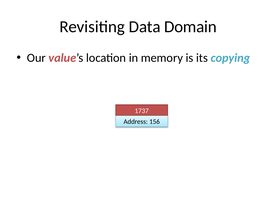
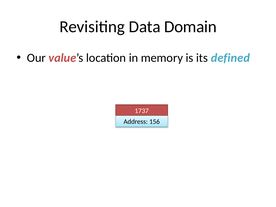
copying: copying -> defined (230, 58)
